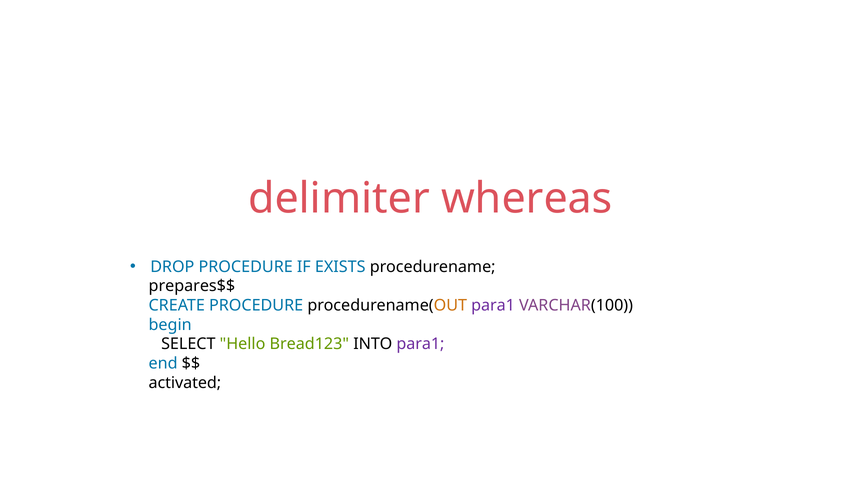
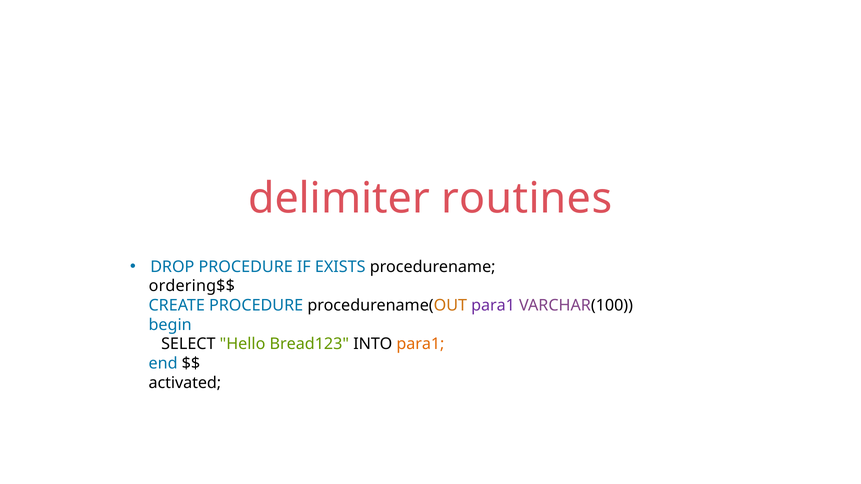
whereas: whereas -> routines (527, 199)
prepares$$: prepares$$ -> ordering$$ (192, 286)
para1 colour: purple -> orange (420, 344)
